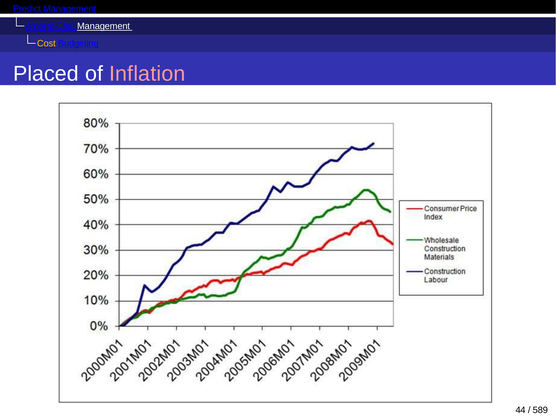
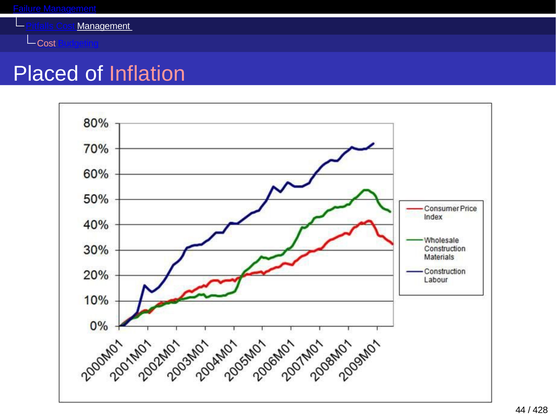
Predict: Predict -> Failure (27, 9)
Assets: Assets -> Pitfalls (40, 26)
Cost colour: yellow -> pink (46, 44)
589: 589 -> 428 (540, 411)
